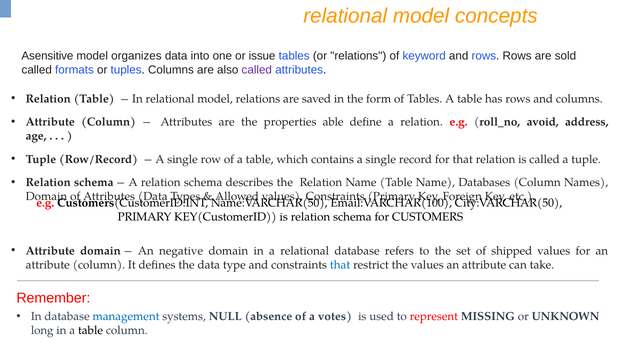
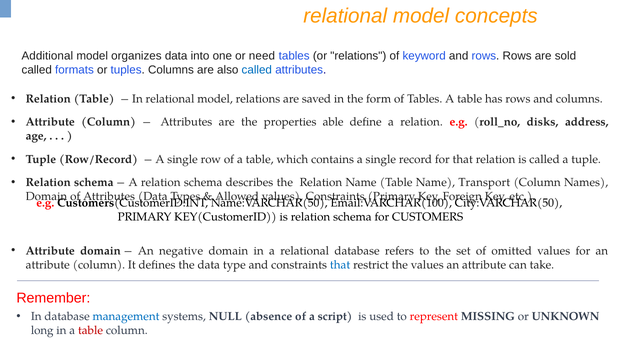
Asensitive: Asensitive -> Additional (47, 56)
issue: issue -> need (262, 56)
called colour: purple -> blue (257, 70)
avoid: avoid -> disks (543, 122)
Databases: Databases -> Transport (484, 182)
shipped: shipped -> omitted (512, 251)
votes: votes -> script (335, 316)
table colour: black -> red (90, 330)
